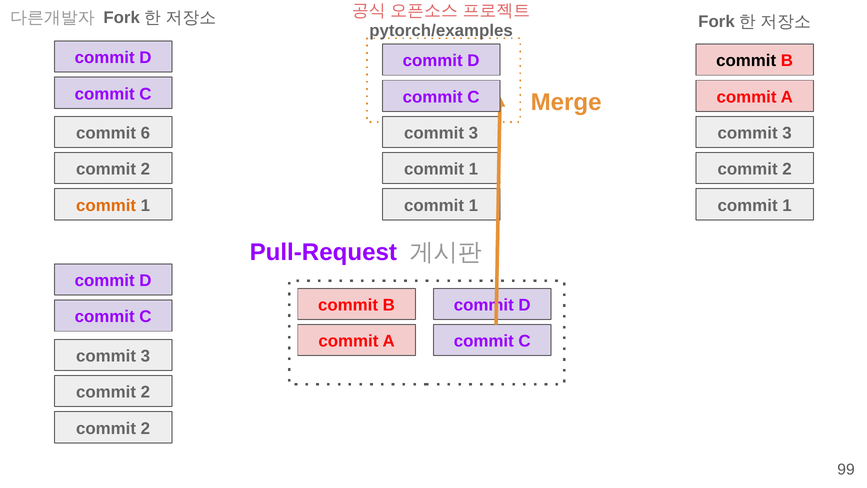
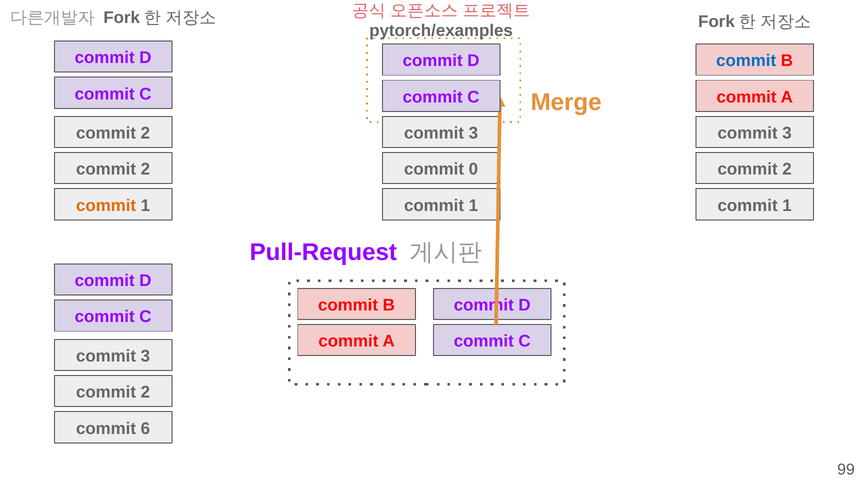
commit colour: black -> blue (746, 61)
6: 6 -> 2 (145, 133)
1: 1 -> 0 (473, 169)
2: 2 -> 6 (145, 428)
